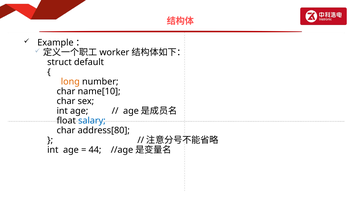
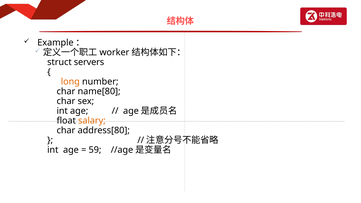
default: default -> servers (89, 62)
name[10: name[10 -> name[80 (99, 91)
salary colour: blue -> orange (92, 121)
44: 44 -> 59 (95, 150)
